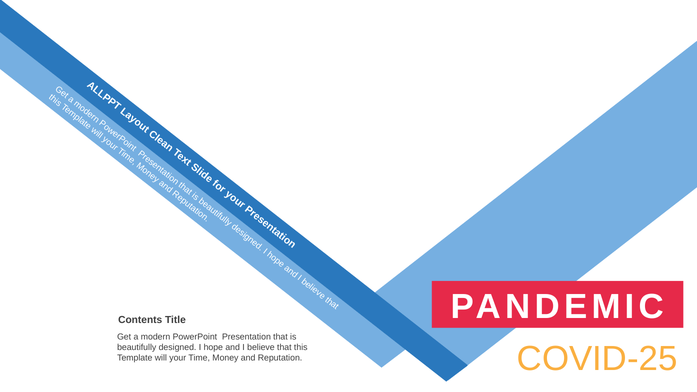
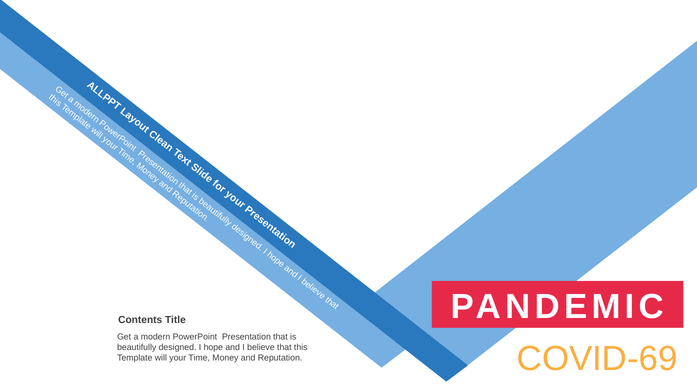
COVID-25: COVID-25 -> COVID-69 (597, 359)
